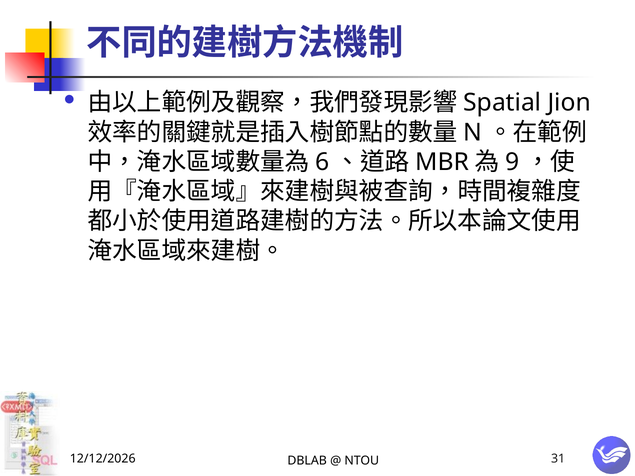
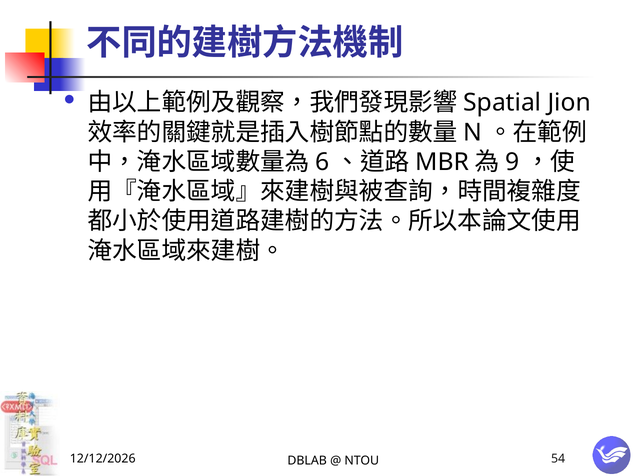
31: 31 -> 54 (558, 459)
